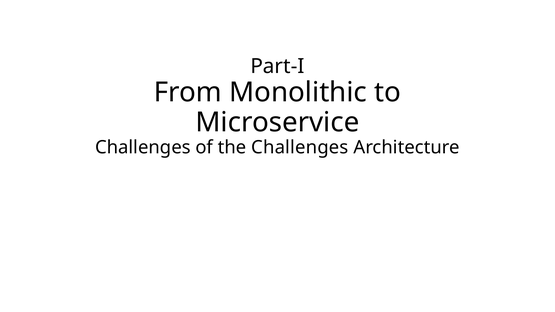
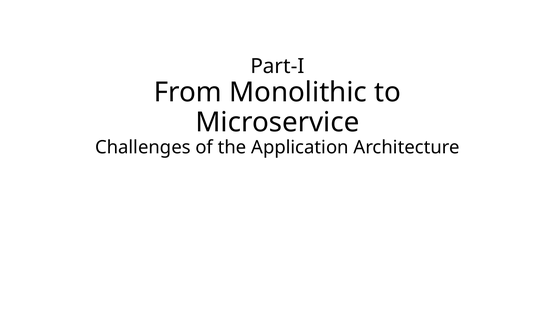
the Challenges: Challenges -> Application (300, 148)
